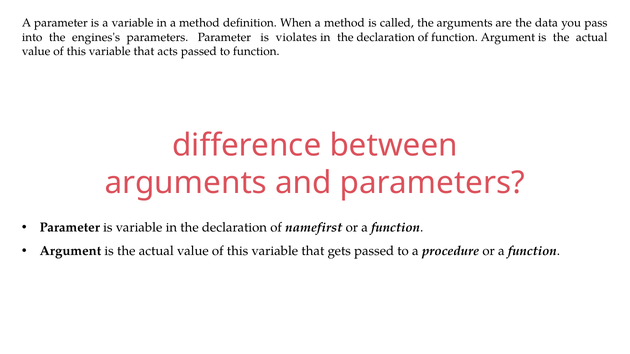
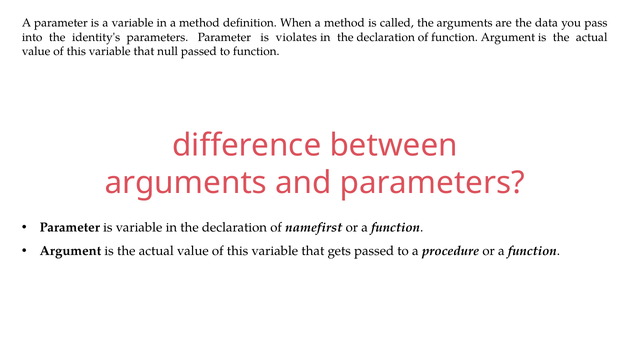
engines's: engines's -> identity's (96, 37)
acts: acts -> null (168, 51)
